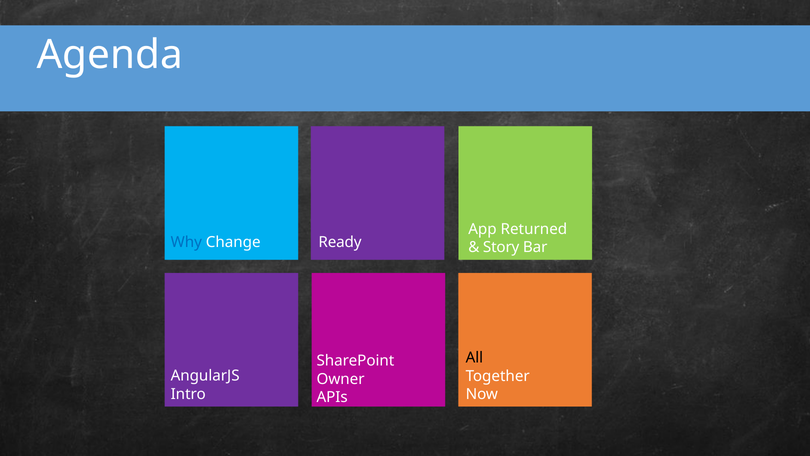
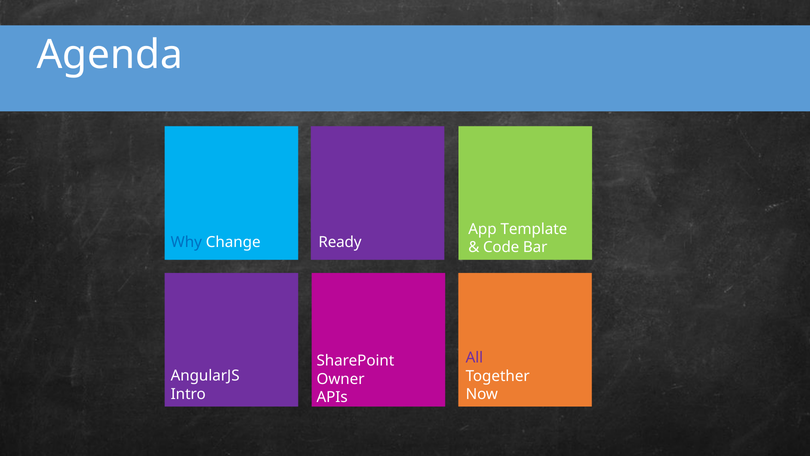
Returned: Returned -> Template (534, 229)
Story: Story -> Code (501, 247)
All colour: black -> purple (474, 358)
